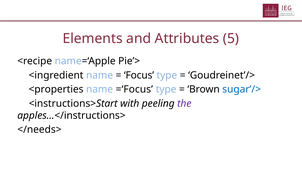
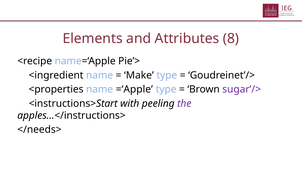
5: 5 -> 8 (231, 38)
Focus: Focus -> Make (139, 75)
=‘Focus: =‘Focus -> =‘Apple (134, 89)
sugar’/> colour: blue -> purple (242, 89)
